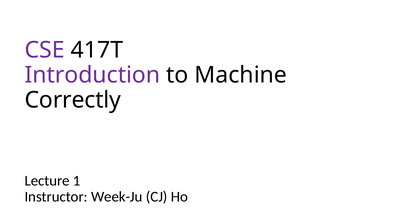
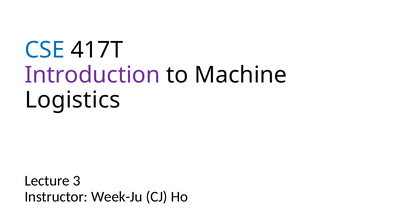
CSE colour: purple -> blue (45, 50)
Correctly: Correctly -> Logistics (73, 100)
1: 1 -> 3 (77, 180)
